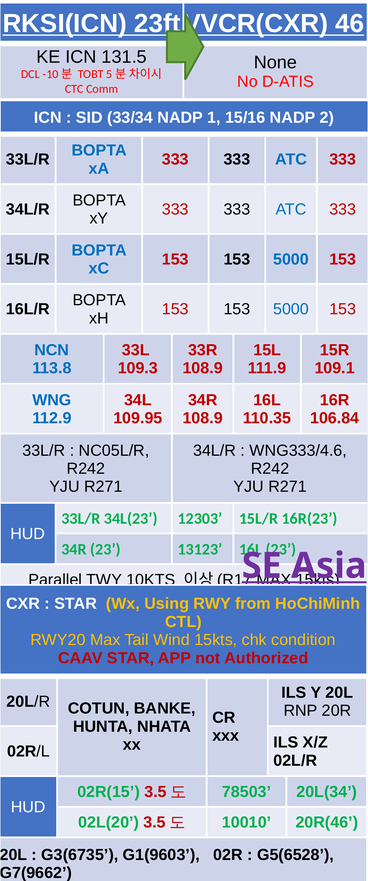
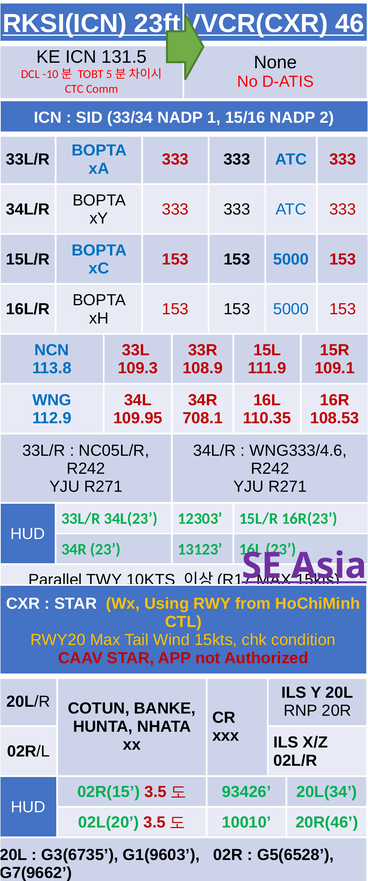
108.9: 108.9 -> 708.1 (203, 418)
106.84: 106.84 -> 108.53 (335, 418)
78503: 78503 -> 93426 (247, 791)
